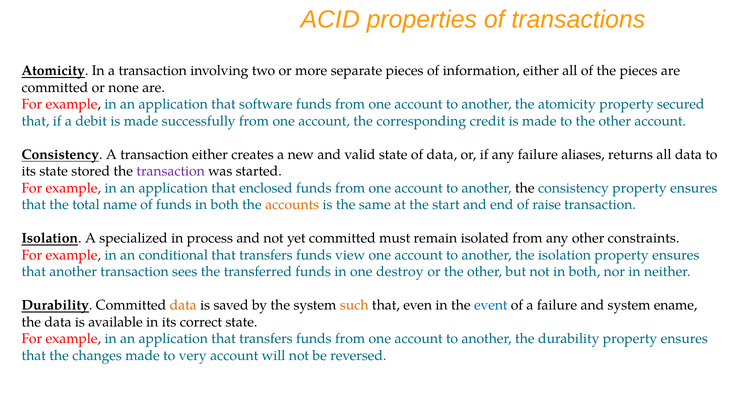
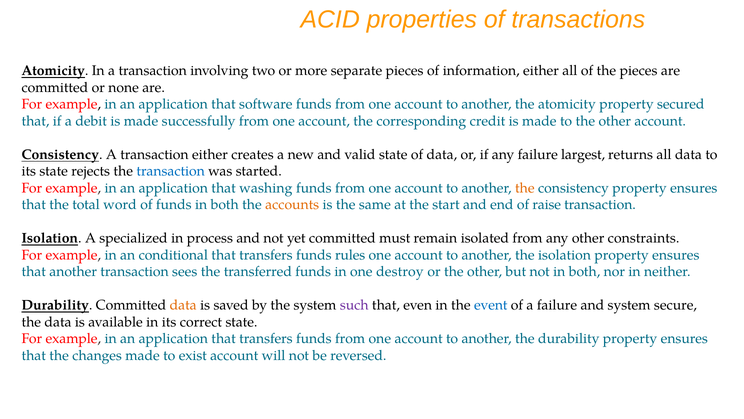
aliases: aliases -> largest (583, 154)
stored: stored -> rejects (91, 171)
transaction colour: purple -> blue (171, 171)
enclosed: enclosed -> washing (266, 188)
the colour: black -> orange (525, 188)
name: name -> word (120, 205)
view: view -> rules (350, 255)
such colour: orange -> purple (354, 305)
ename: ename -> secure (675, 305)
very: very -> exist (193, 355)
